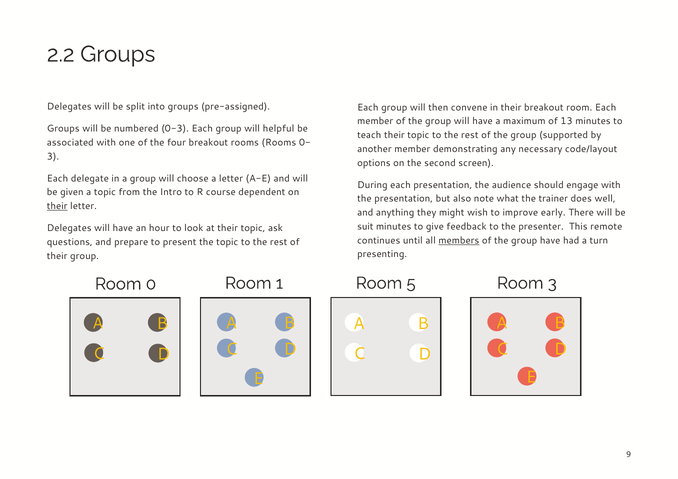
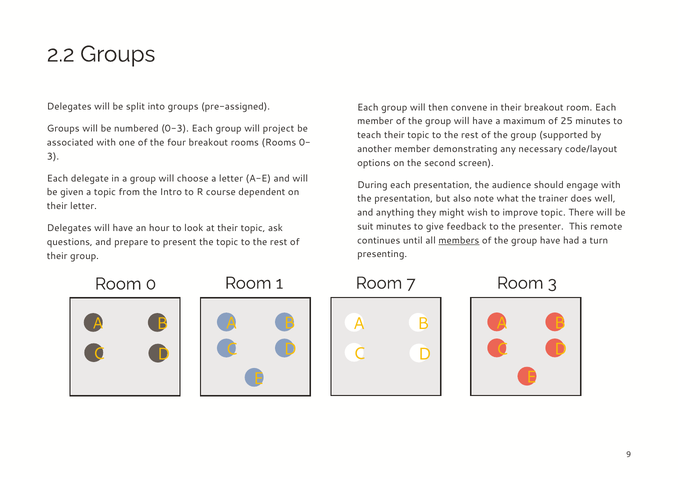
13: 13 -> 25 (566, 121)
helpful: helpful -> project (279, 129)
their underline: present -> none (57, 206)
improve early: early -> topic (553, 213)
5: 5 -> 7 (411, 283)
